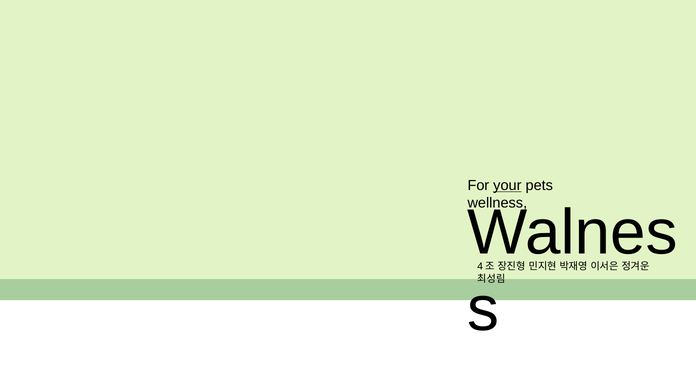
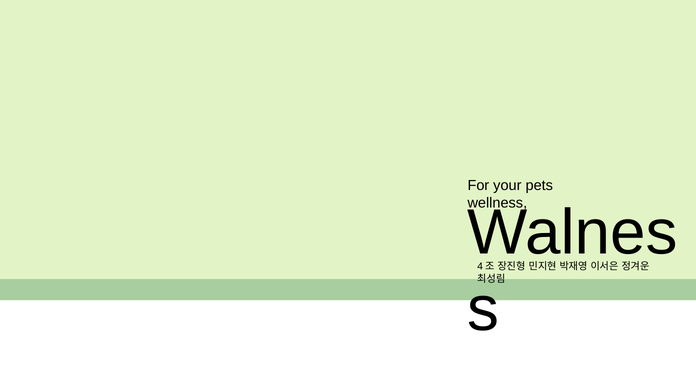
your underline: present -> none (507, 185)
